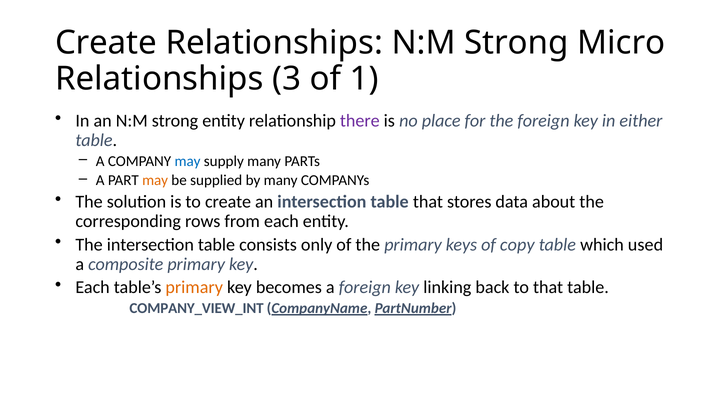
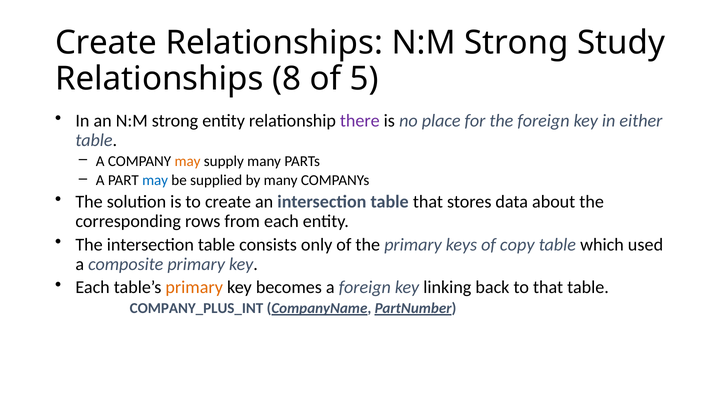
Micro: Micro -> Study (621, 43)
3: 3 -> 8 (287, 79)
1: 1 -> 5 (364, 79)
may colour: blue -> orange (188, 161)
may colour: orange -> blue (155, 180)
COMPANY_VIEW_INT: COMPANY_VIEW_INT -> COMPANY_PLUS_INT (196, 308)
